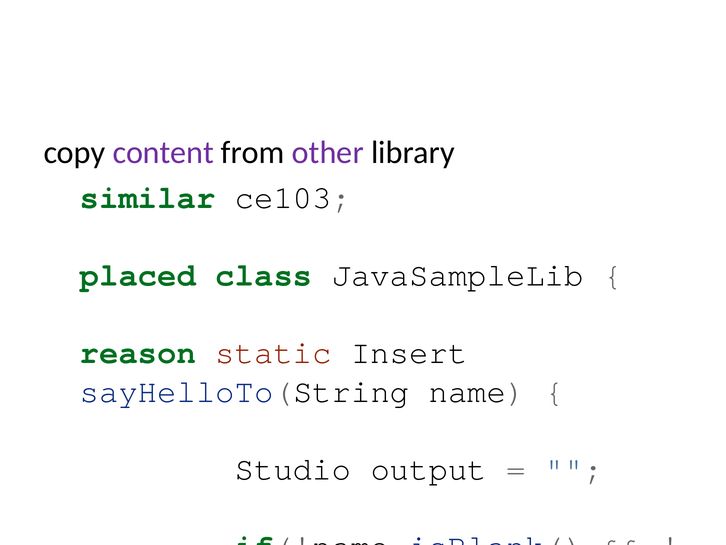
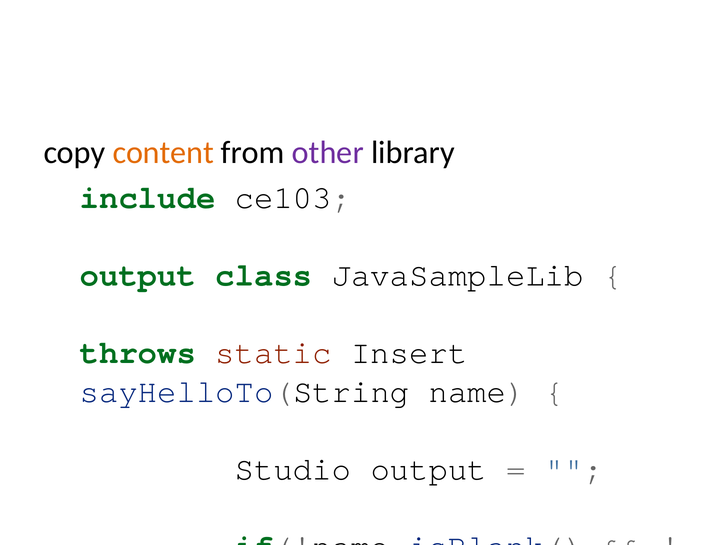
content colour: purple -> orange (163, 152)
similar: similar -> include (148, 197)
placed: placed -> output (138, 275)
reason: reason -> throws (138, 352)
